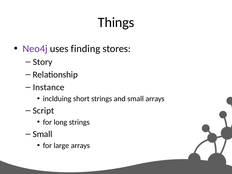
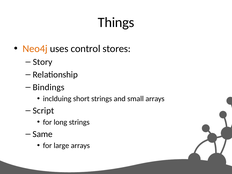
Neo4j colour: purple -> orange (35, 49)
finding: finding -> control (86, 49)
Instance: Instance -> Bindings (49, 87)
Small: Small -> Same (43, 134)
